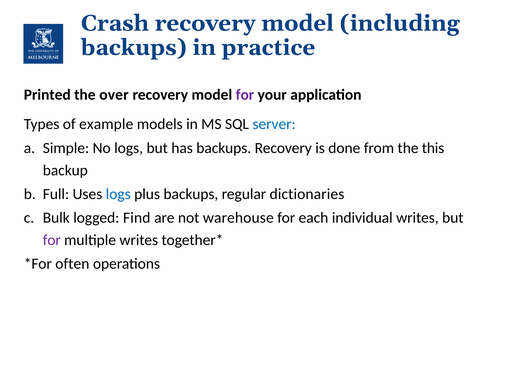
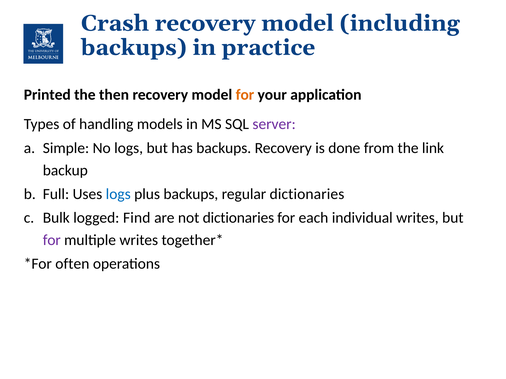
over: over -> then (114, 95)
for colour: purple -> orange (245, 95)
example: example -> handling (106, 124)
server colour: blue -> purple (274, 124)
this: this -> link (433, 148)
not warehouse: warehouse -> dictionaries (238, 218)
